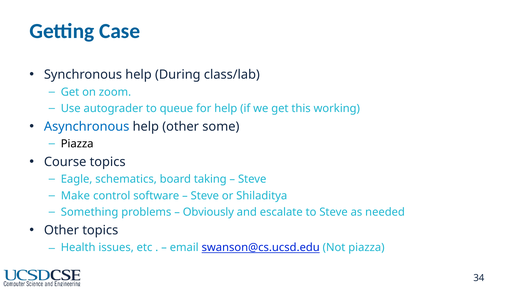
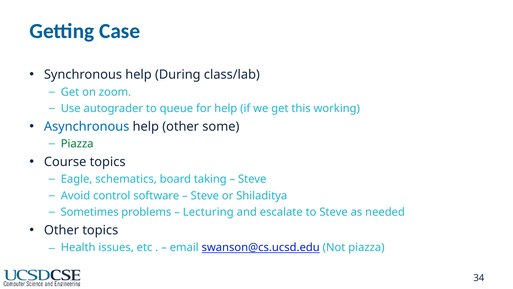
Piazza colour: black -> green (77, 144)
Make: Make -> Avoid (75, 195)
Something: Something -> Sometimes (90, 212)
Obviously: Obviously -> Lecturing (208, 212)
